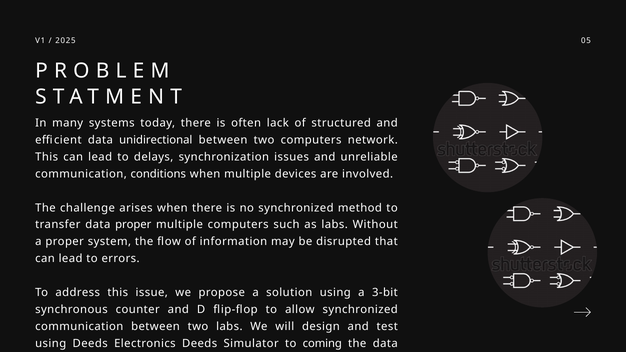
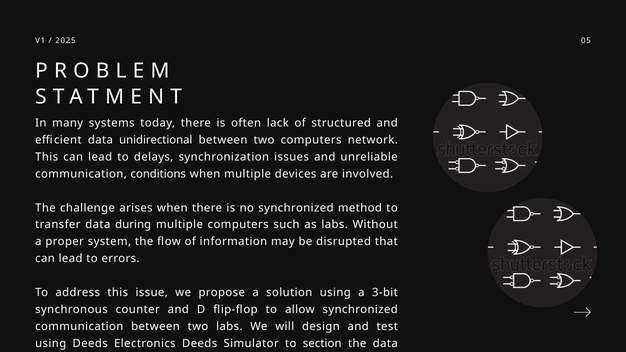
data proper: proper -> during (133, 225)
coming: coming -> section (322, 343)
